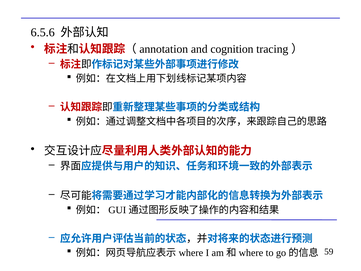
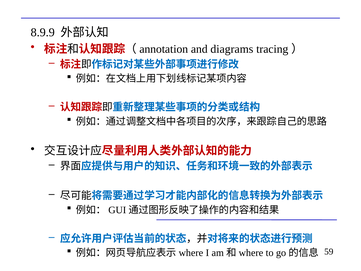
6.5.6: 6.5.6 -> 8.9.9 (43, 32)
cognition: cognition -> diagrams (232, 49)
